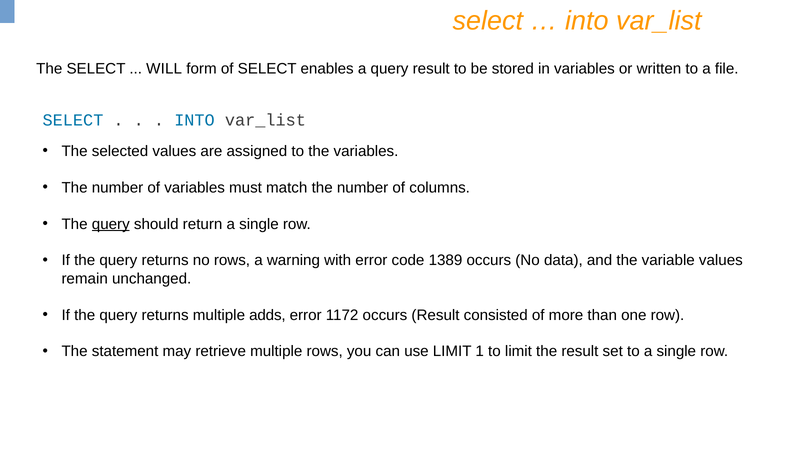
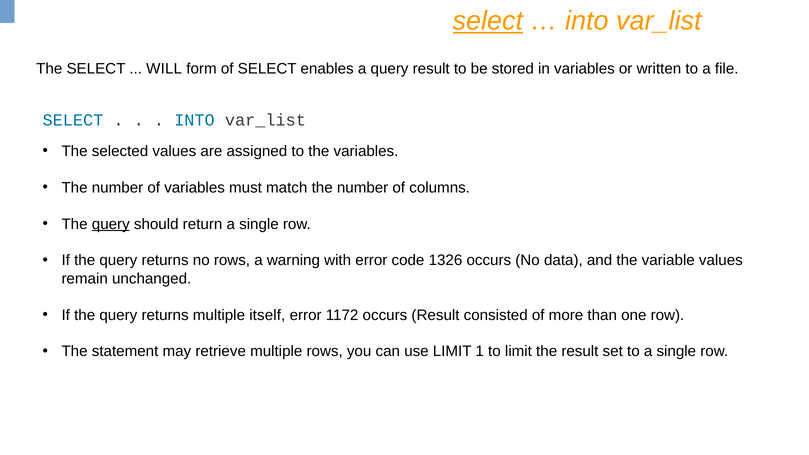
select underline: none -> present (488, 21)
1389: 1389 -> 1326 (445, 260)
adds: adds -> itself (267, 315)
